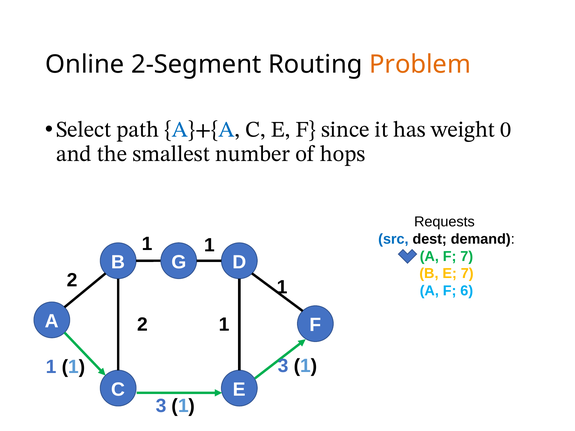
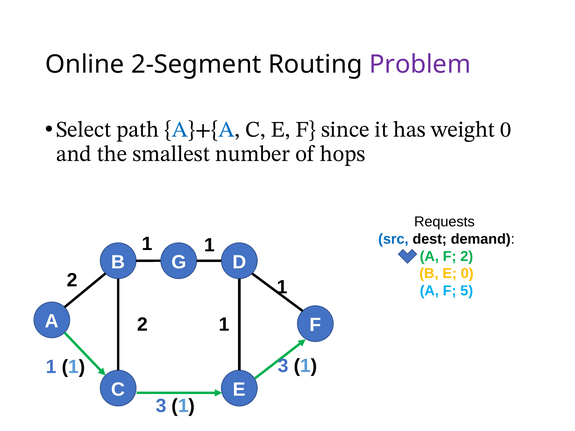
Problem colour: orange -> purple (420, 64)
F 7: 7 -> 2 (467, 256)
E 7: 7 -> 0 (467, 274)
6: 6 -> 5 (467, 291)
